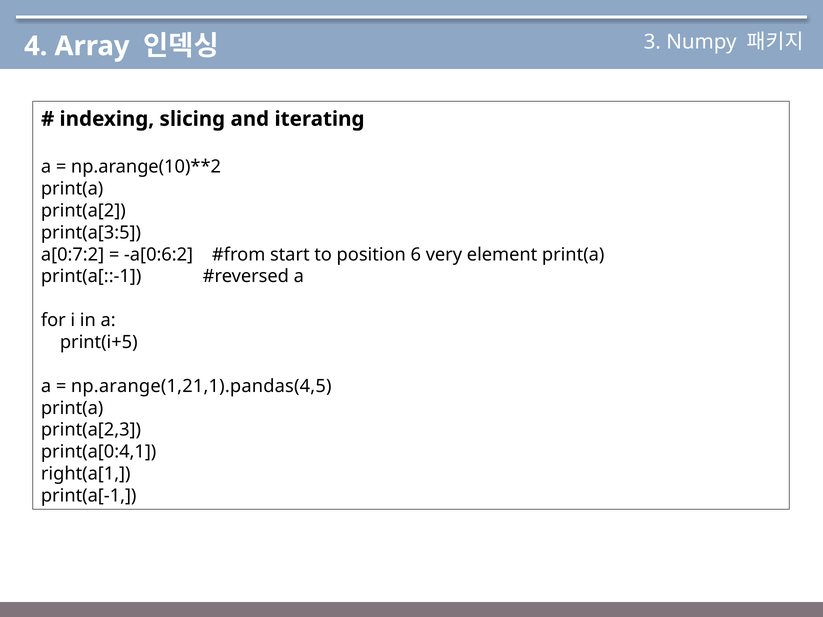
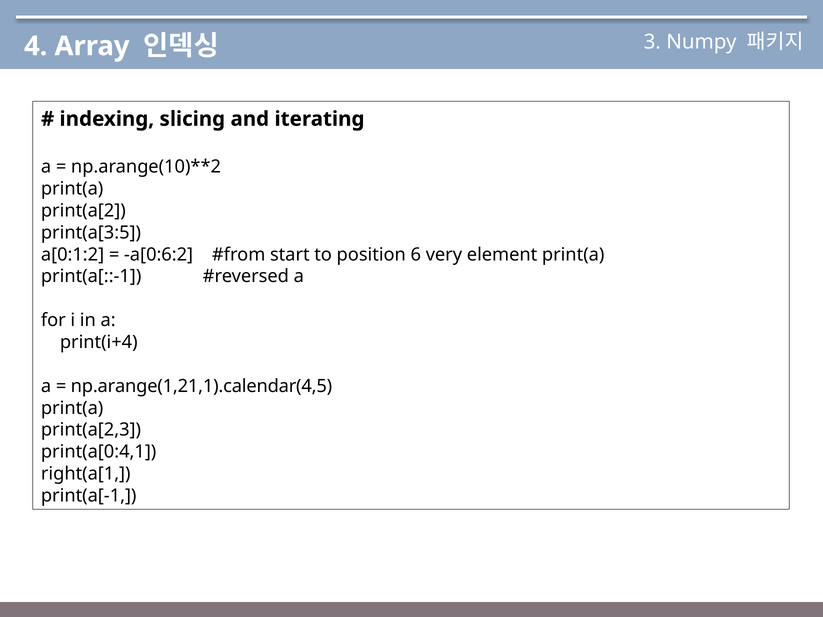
a[0:7:2: a[0:7:2 -> a[0:1:2 (73, 255)
print(i+5: print(i+5 -> print(i+4 (99, 342)
np.arange(1,21,1).pandas(4,5: np.arange(1,21,1).pandas(4,5 -> np.arange(1,21,1).calendar(4,5 (201, 386)
